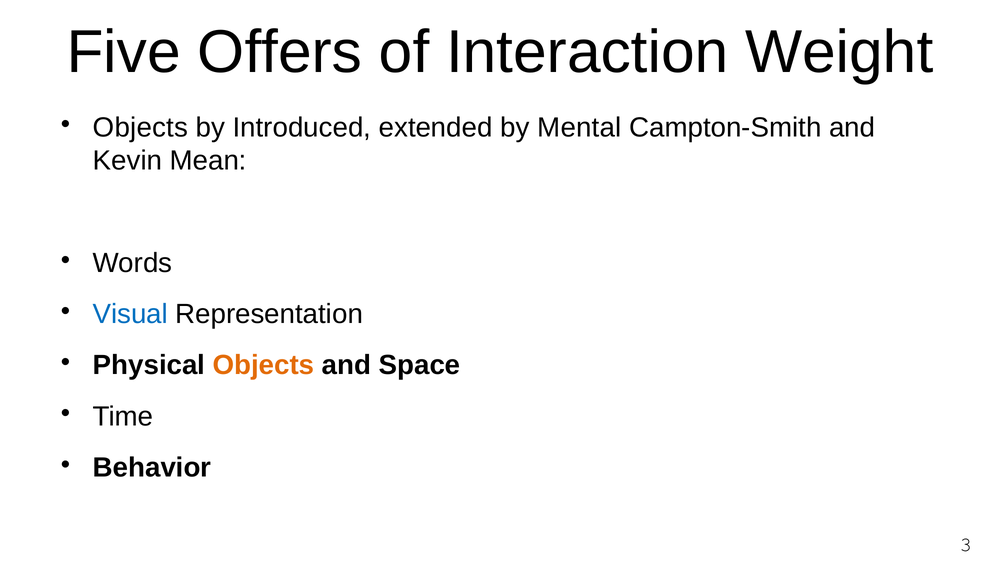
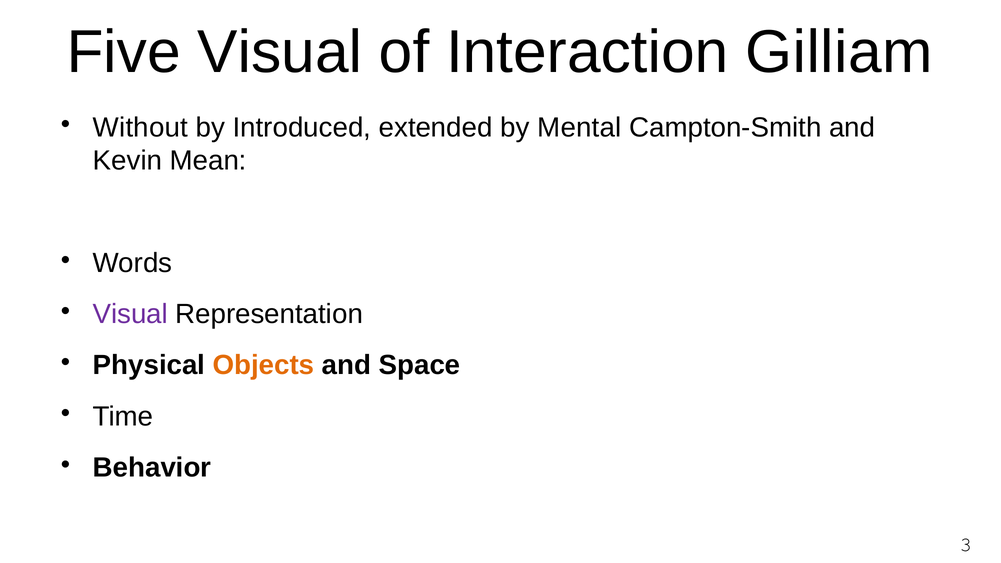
Five Offers: Offers -> Visual (280, 52)
Weight: Weight -> Gilliam (839, 52)
Objects: Objects -> Without (140, 128)
Visual colour: blue -> purple (130, 314)
